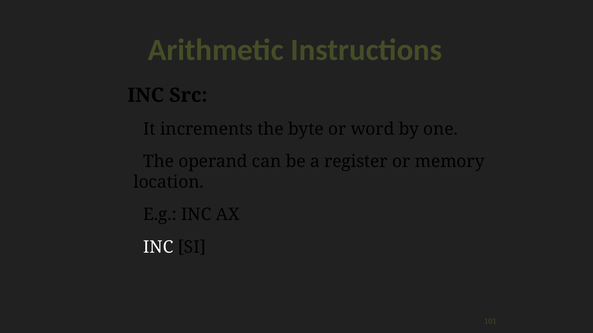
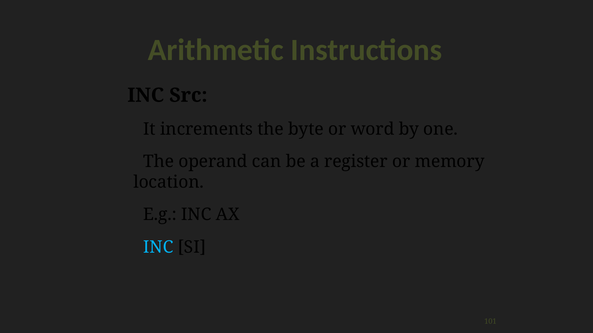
INC colour: white -> light blue (158, 247)
